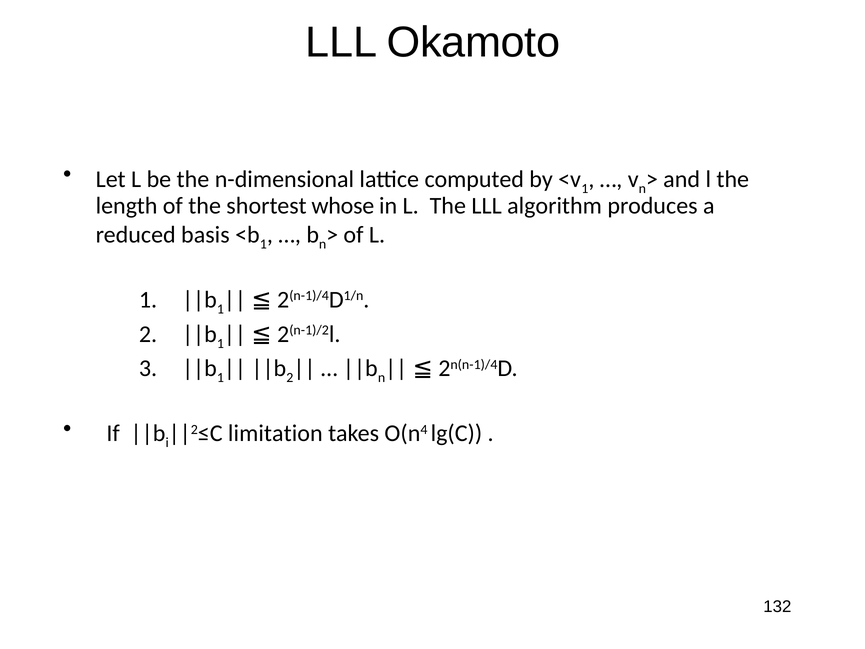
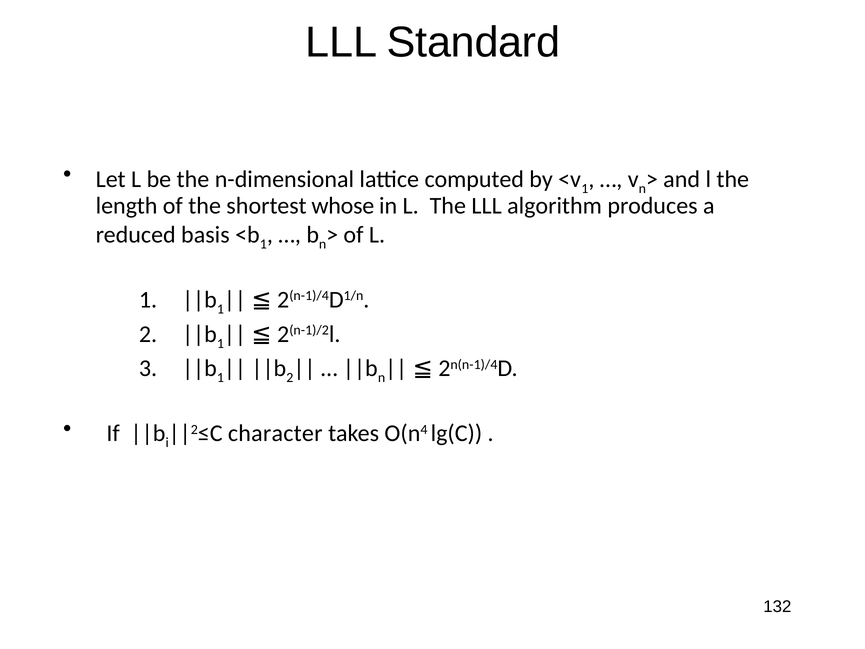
Okamoto: Okamoto -> Standard (473, 43)
limitation: limitation -> character (275, 433)
